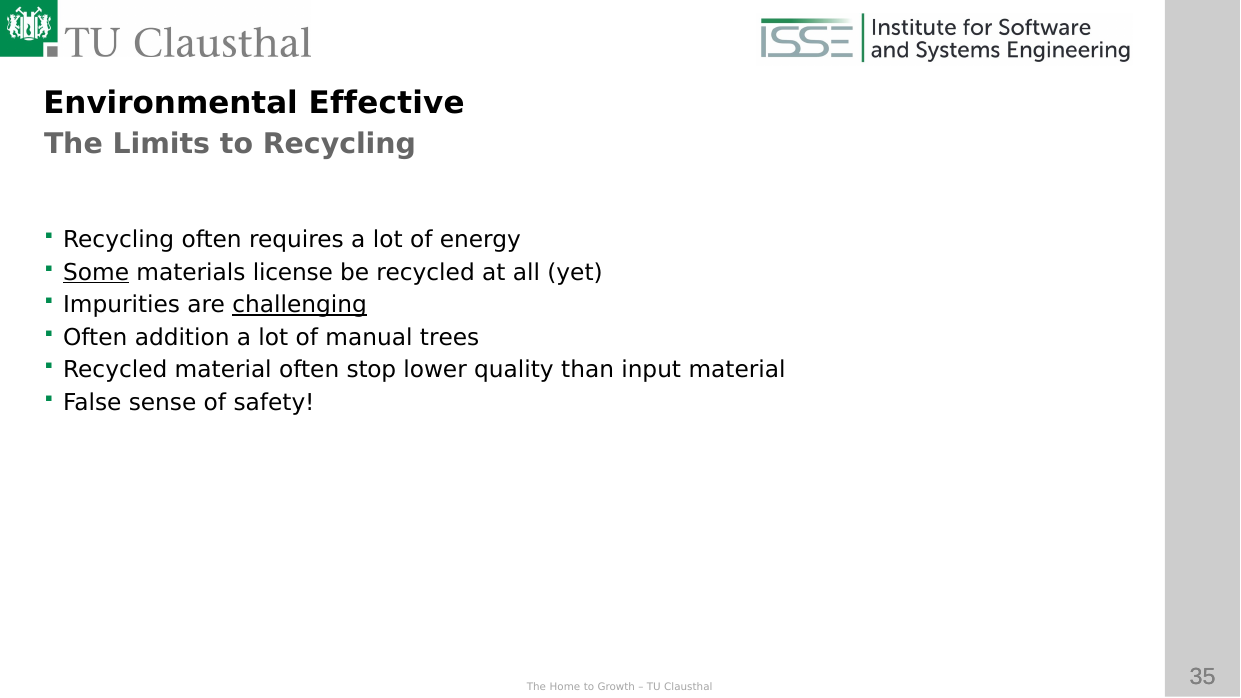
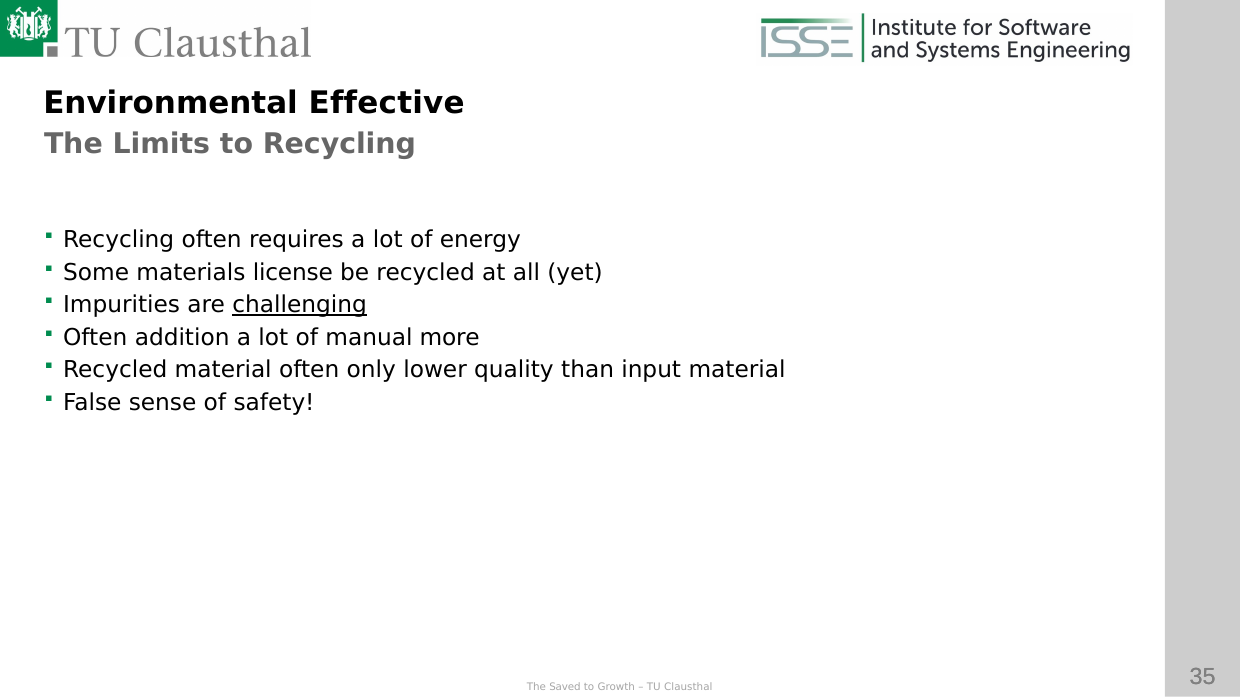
Some underline: present -> none (96, 272)
manual trees: trees -> more (450, 338)
often stop: stop -> only (371, 370)
Home: Home -> Saved (565, 688)
